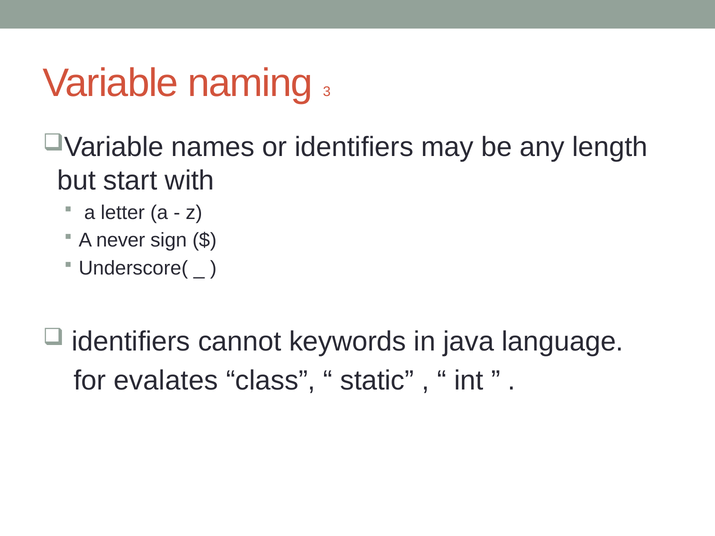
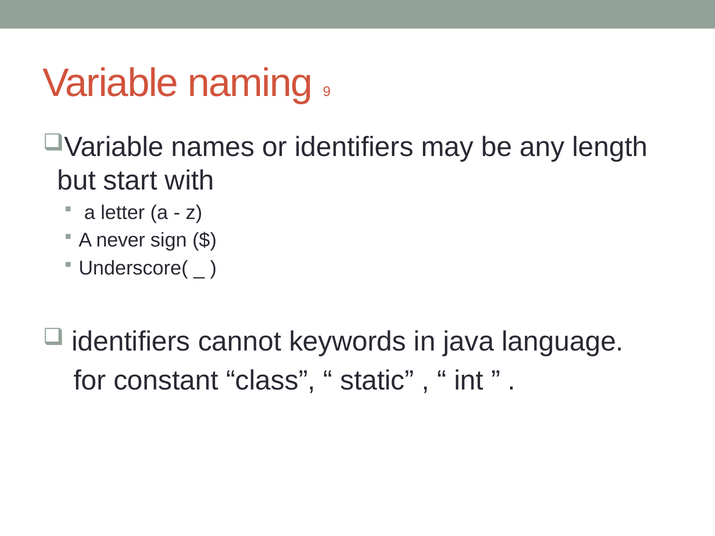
3: 3 -> 9 (327, 92)
evalates: evalates -> constant (166, 381)
